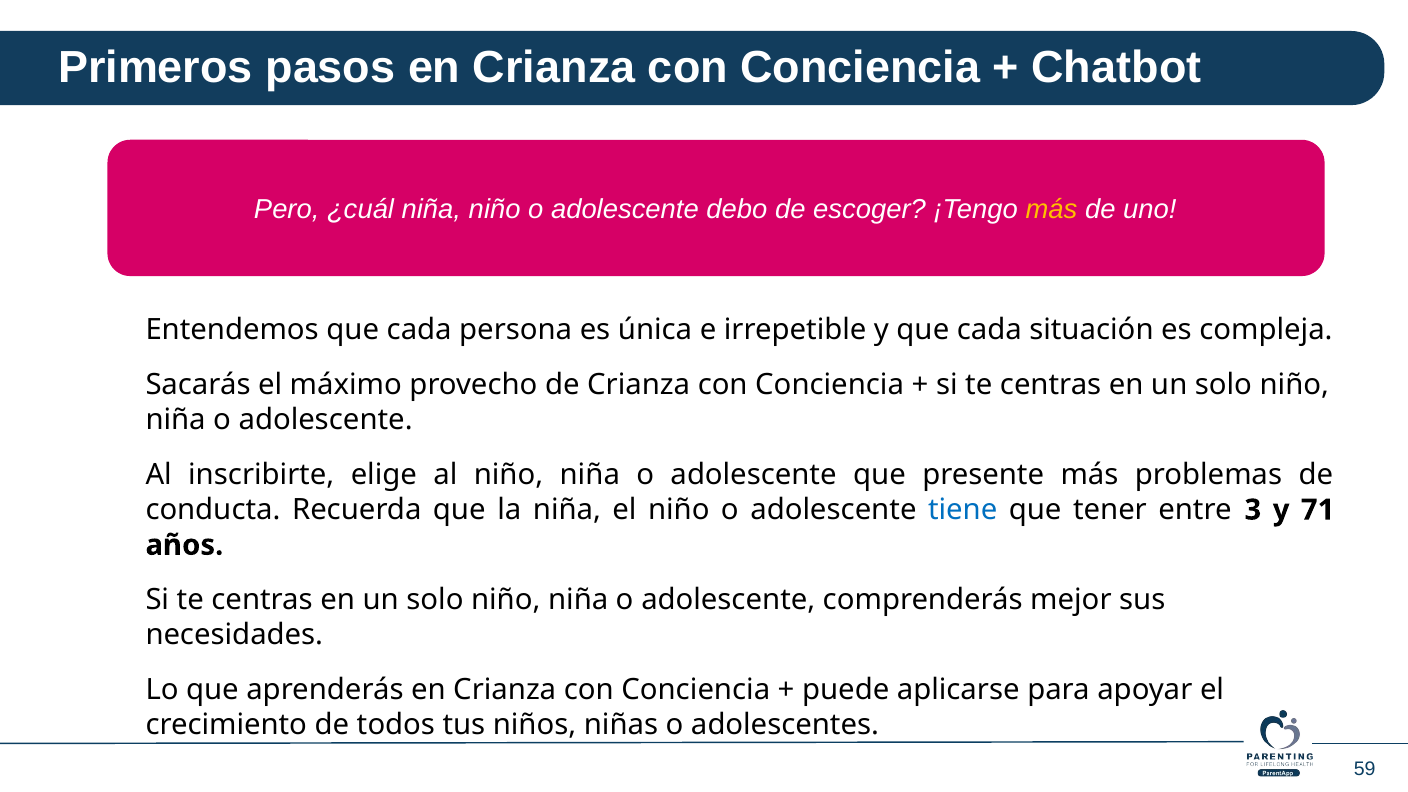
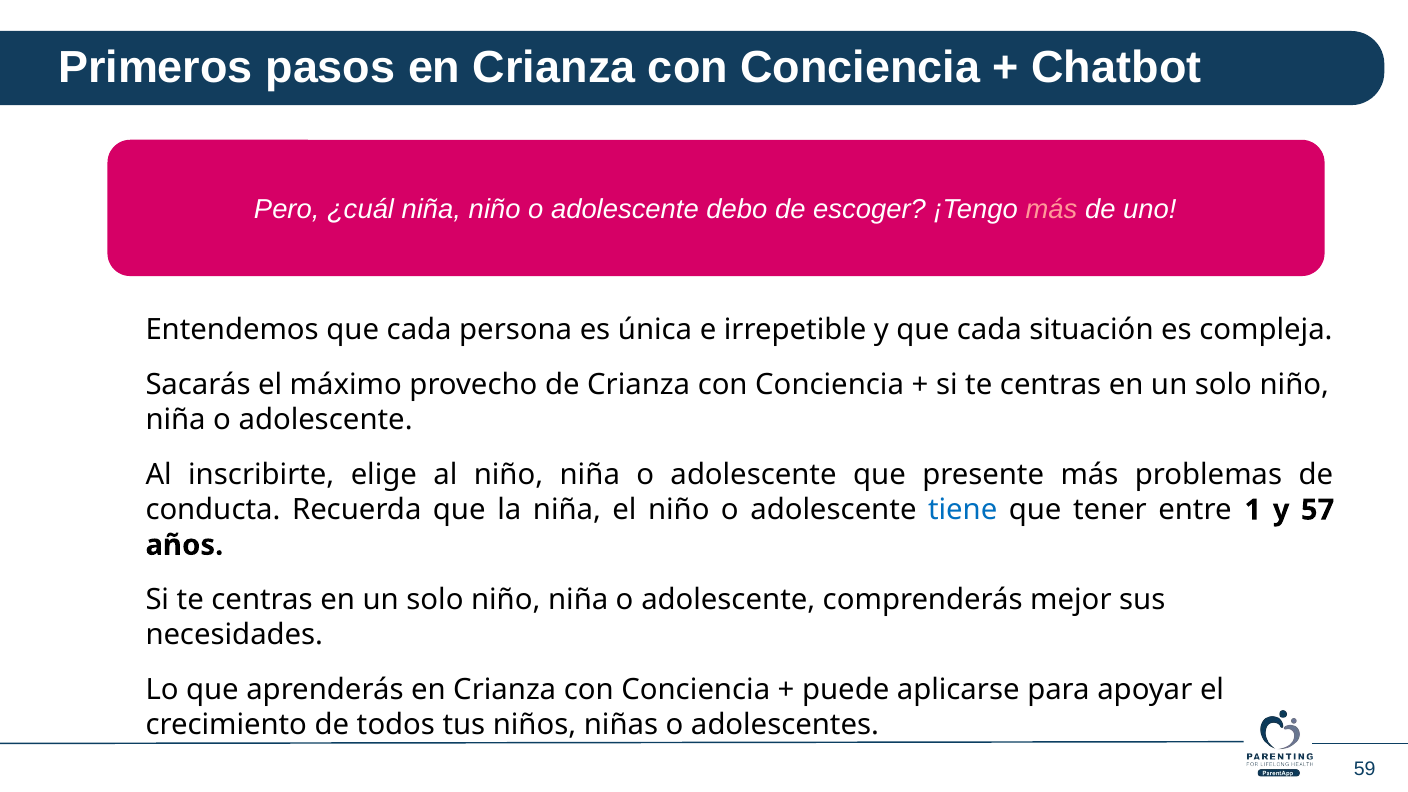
más colour: yellow -> pink (1051, 210)
3: 3 -> 1 (1253, 510)
71: 71 -> 57 (1318, 510)
